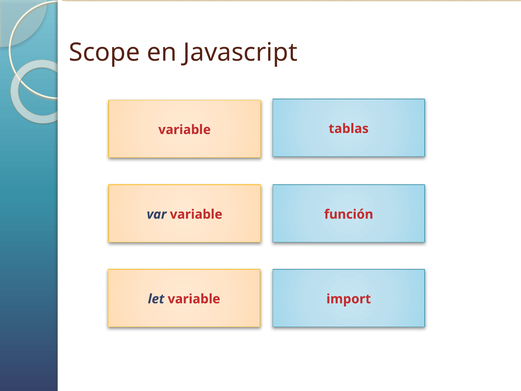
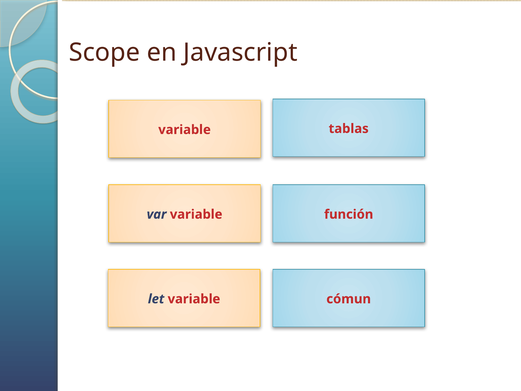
import: import -> cómun (349, 299)
